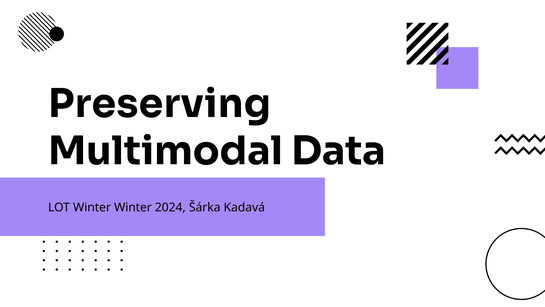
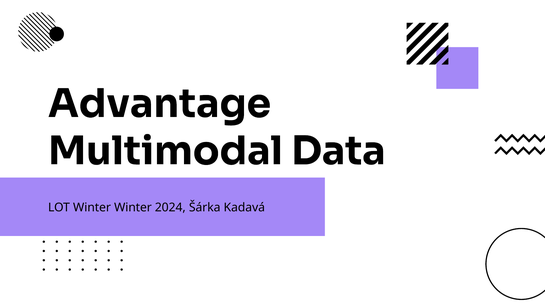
Preserving: Preserving -> Advantage (160, 104)
